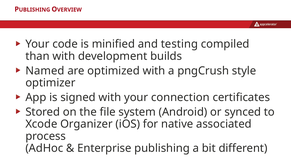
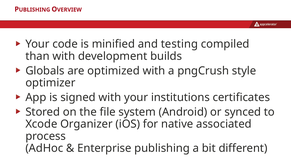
Named: Named -> Globals (45, 71)
connection: connection -> institutions (180, 97)
